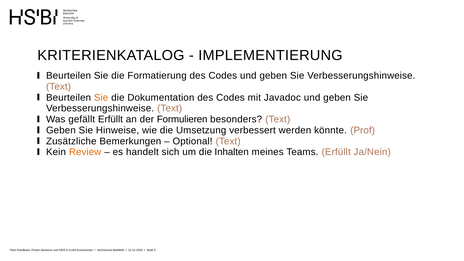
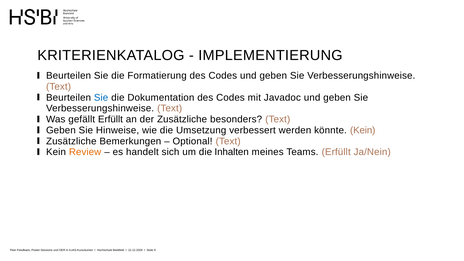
Sie colour: orange -> blue (101, 98)
der Formulieren: Formulieren -> Zusätzliche (182, 119)
könnte Prof: Prof -> Kein (363, 130)
